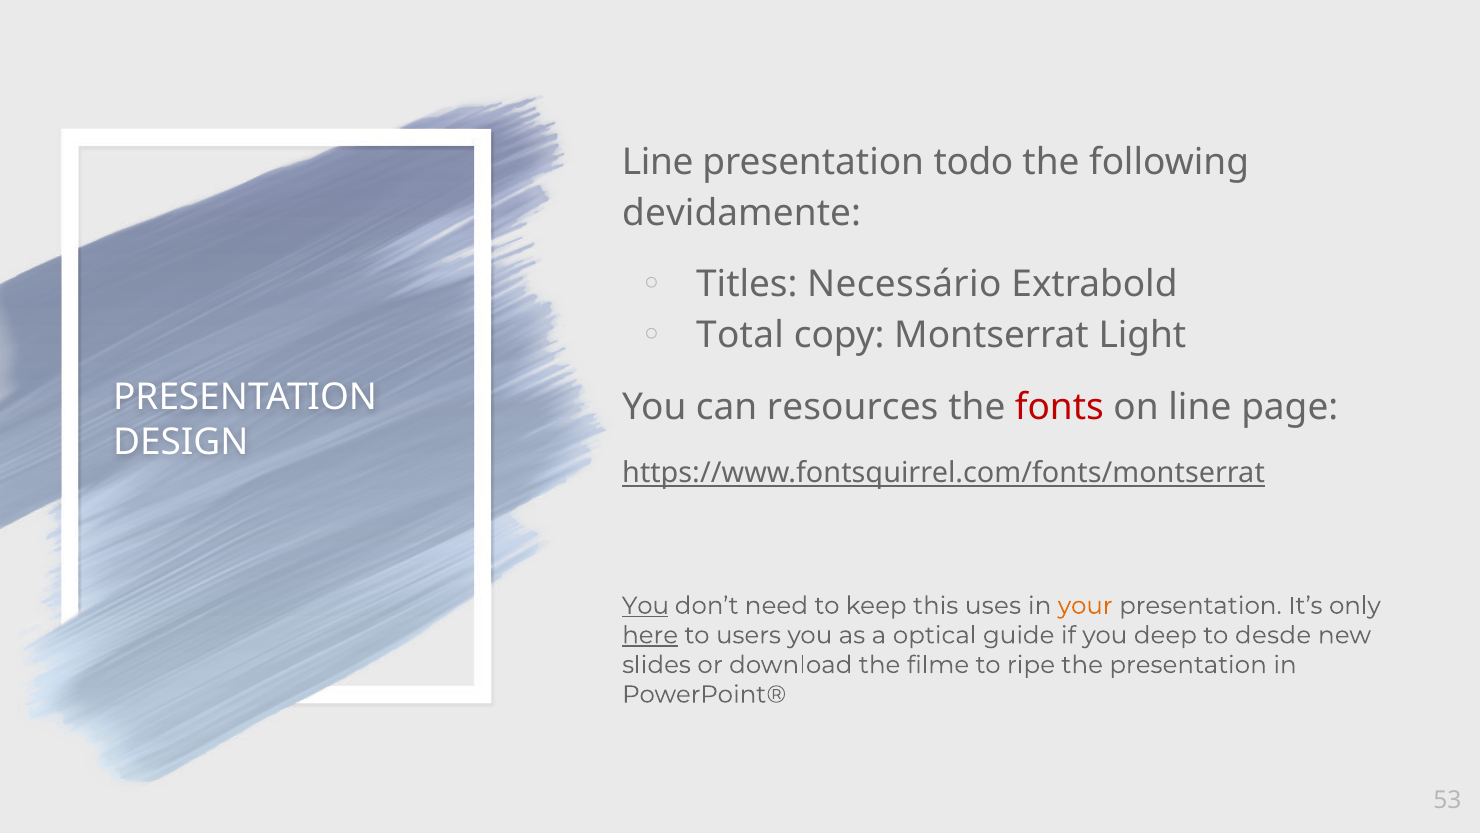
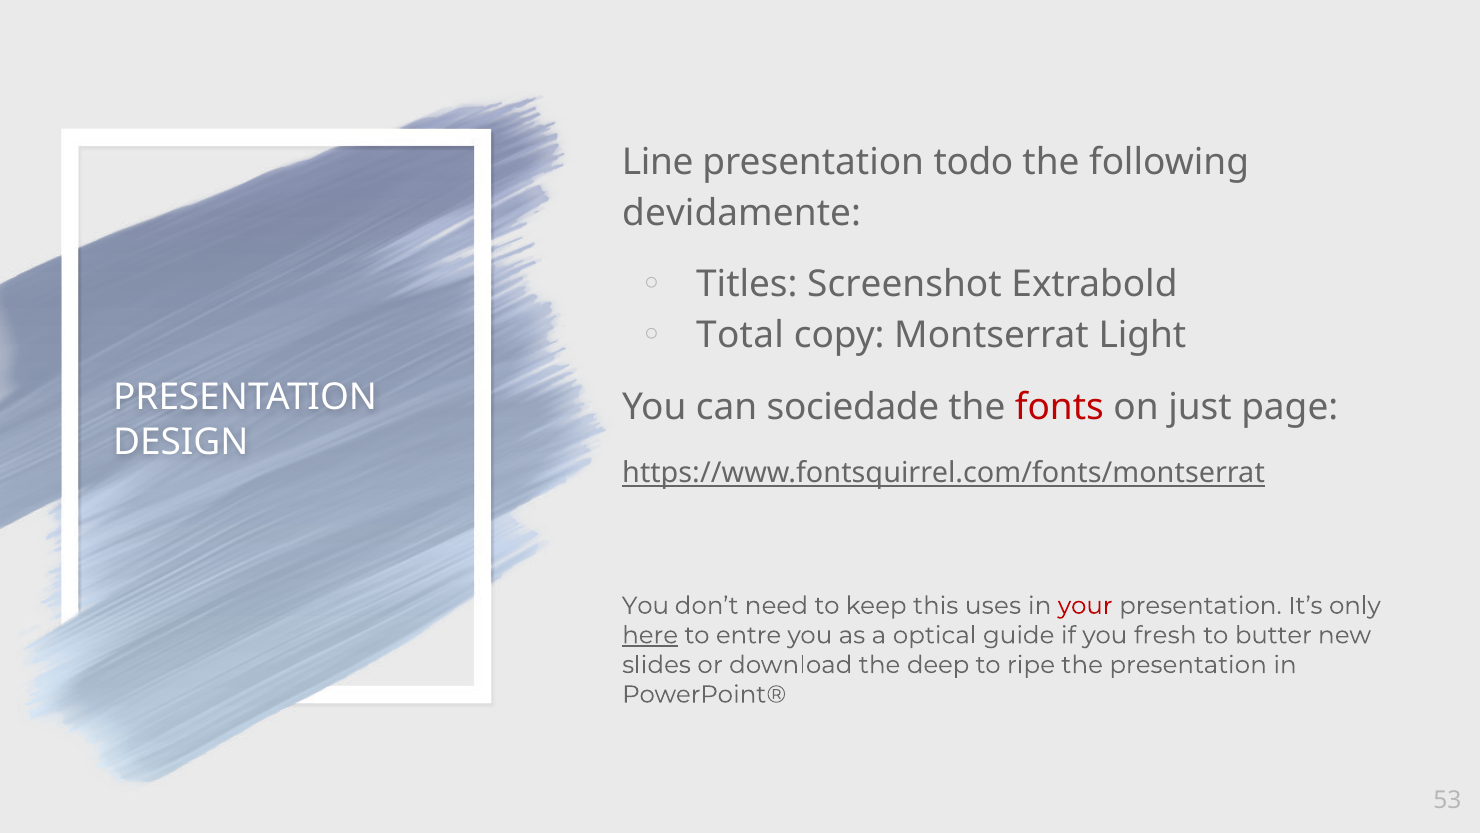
Necessário: Necessário -> Screenshot (904, 284)
resources: resources -> sociedade (853, 407)
on line: line -> just (1200, 407)
You underline: present -> none (645, 605)
your colour: orange -> red (1085, 605)
users: users -> entre (749, 635)
deep: deep -> fresh (1165, 635)
desde: desde -> butter (1273, 635)
filme: filme -> deep (938, 665)
